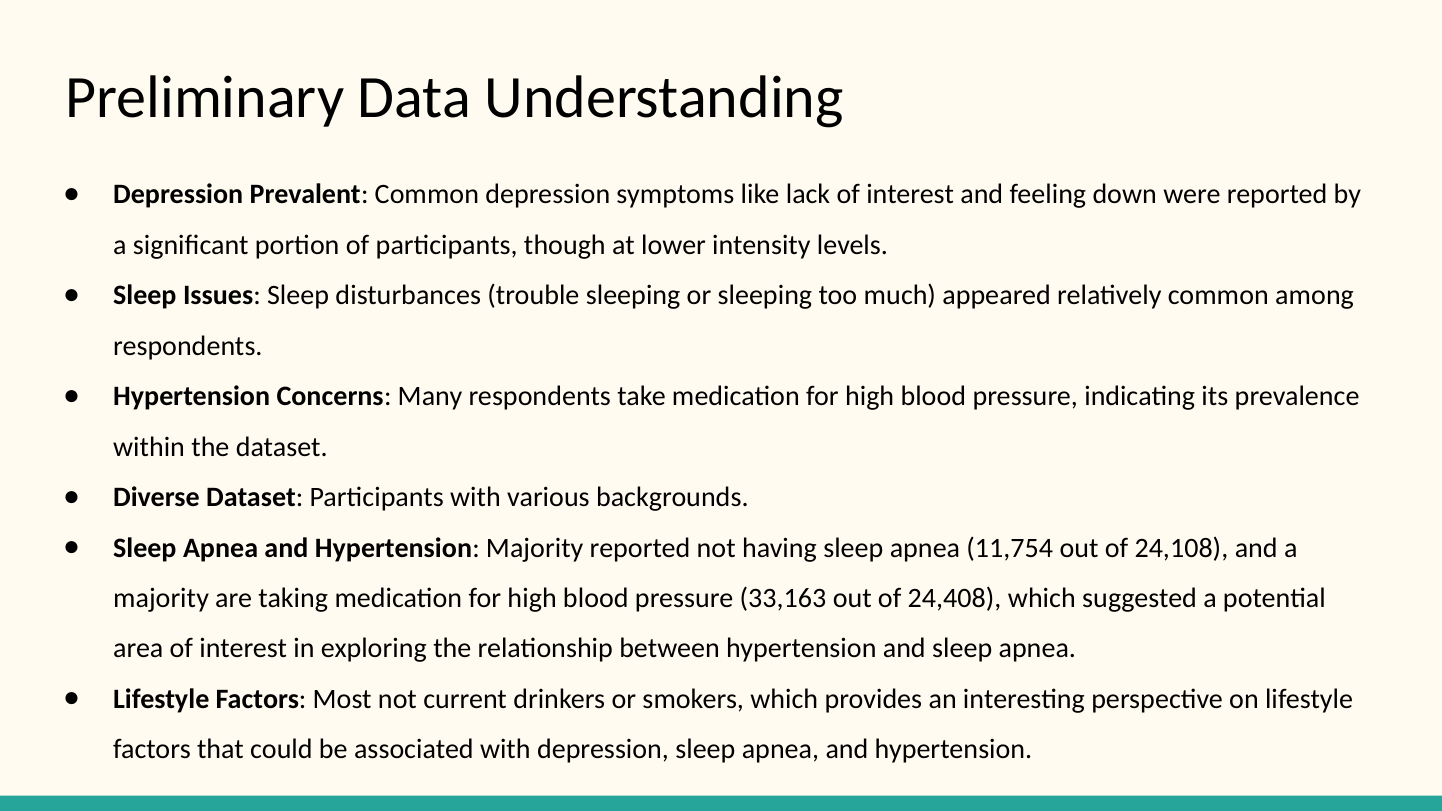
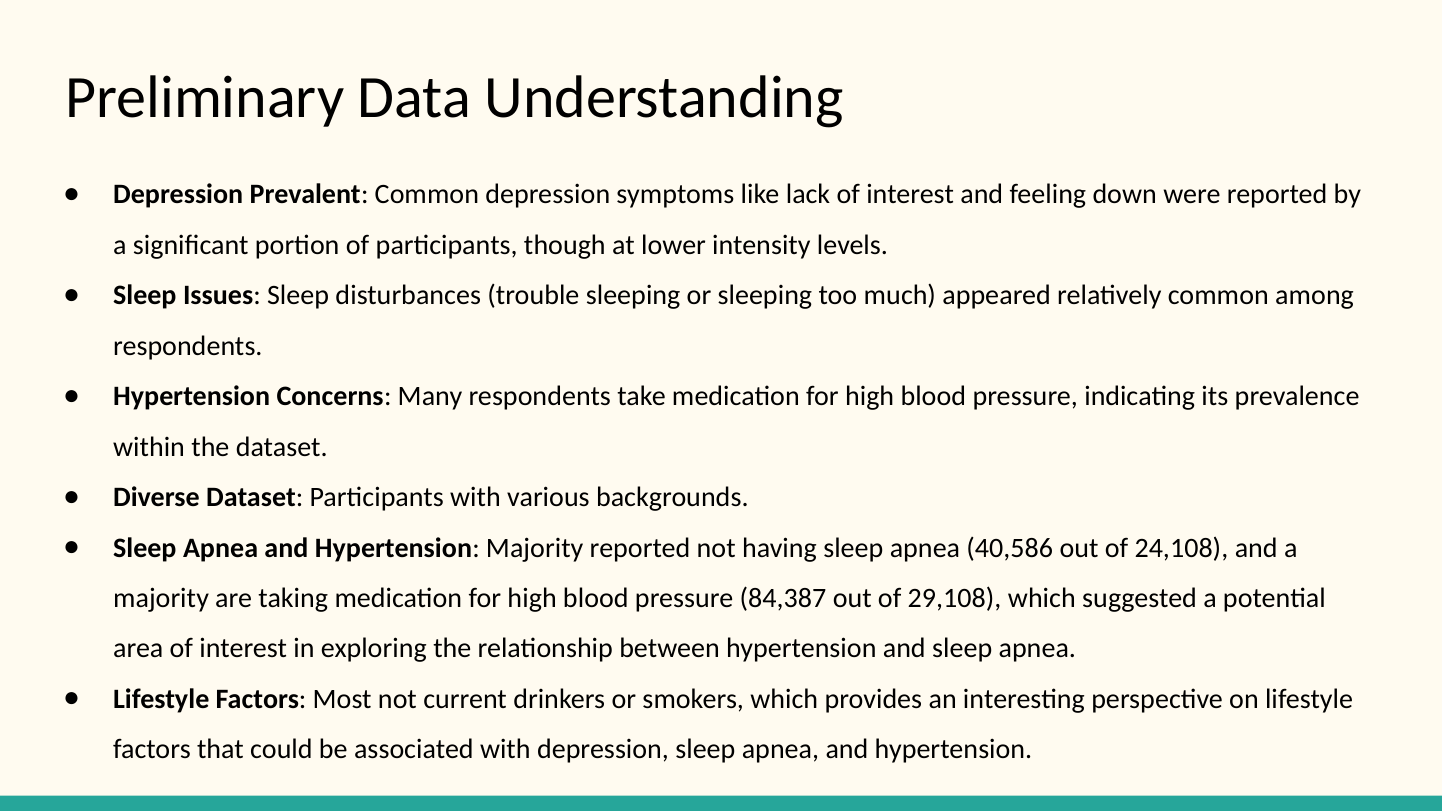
11,754: 11,754 -> 40,586 (1010, 548)
33,163: 33,163 -> 84,387 (783, 598)
24,408: 24,408 -> 29,108 (955, 598)
